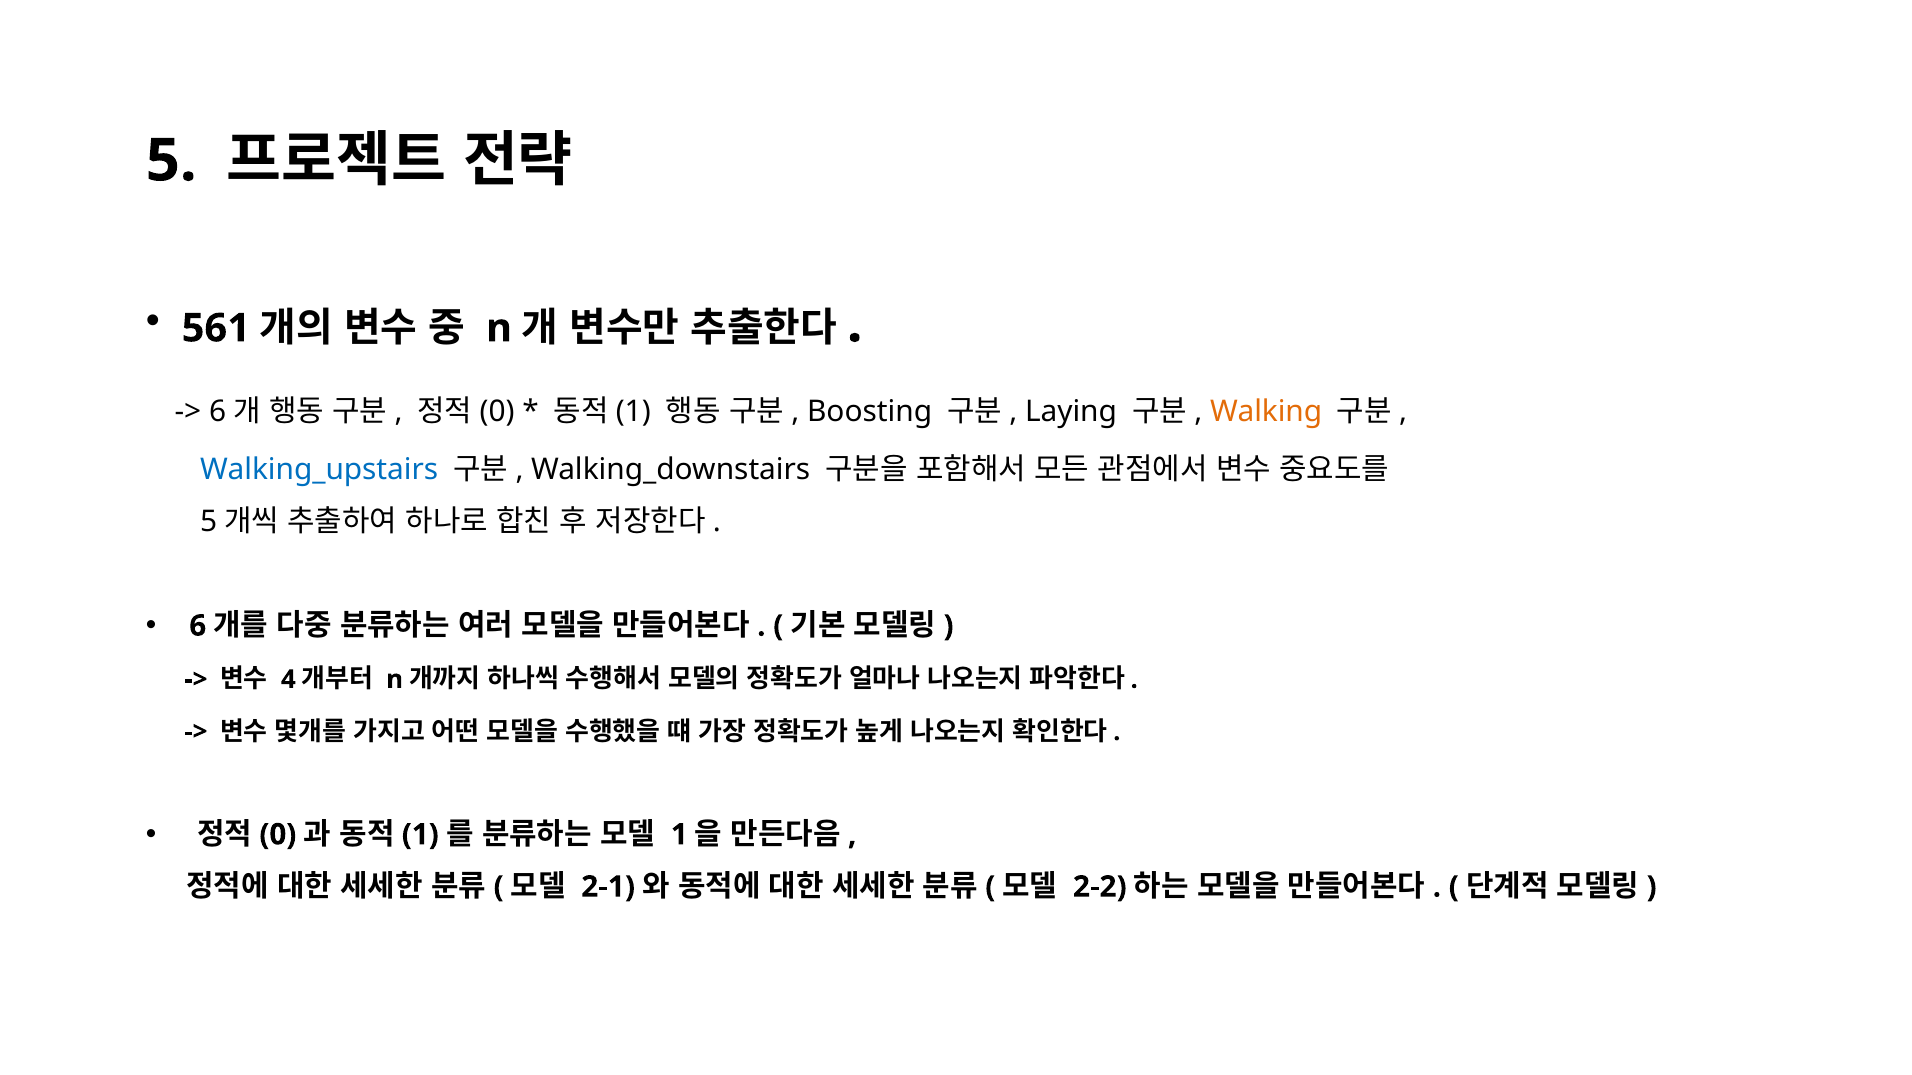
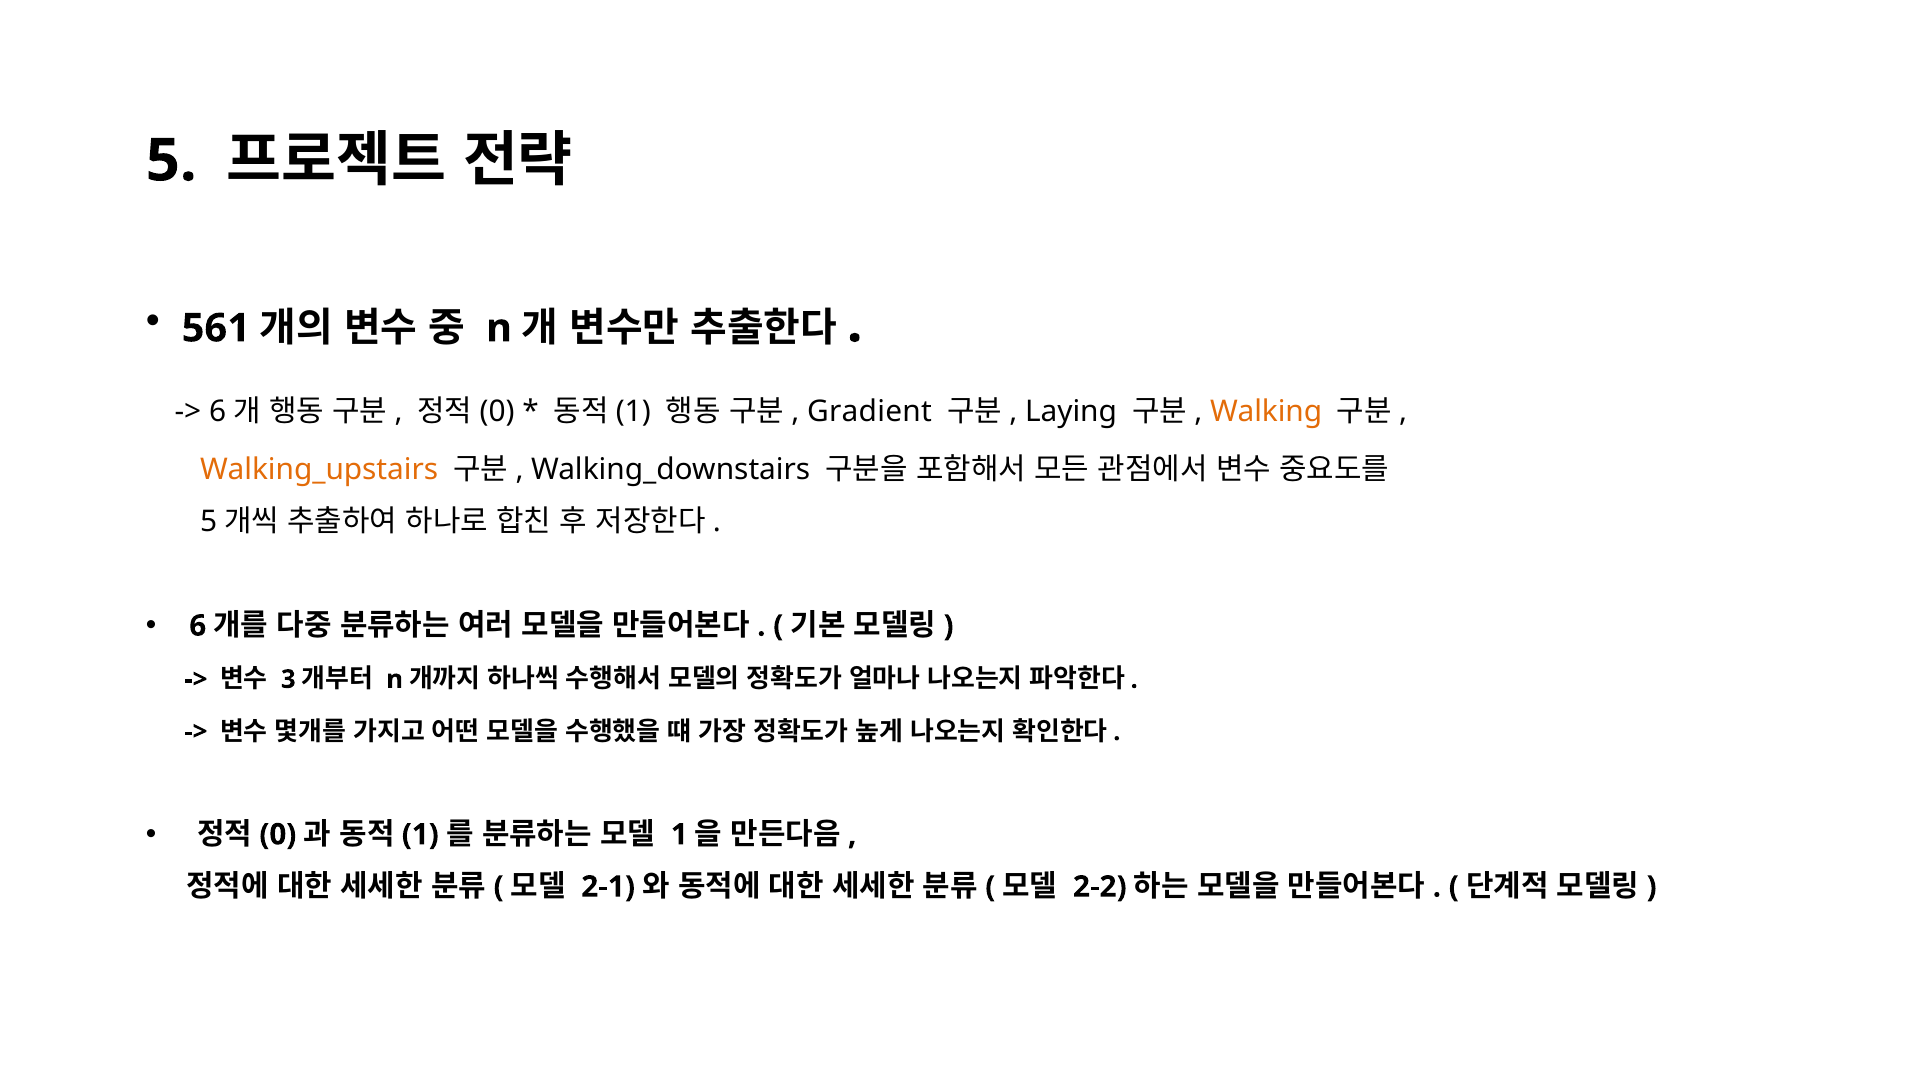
Boosting: Boosting -> Gradient (870, 412)
Walking_upstairs colour: blue -> orange (319, 470)
4: 4 -> 3 (288, 680)
